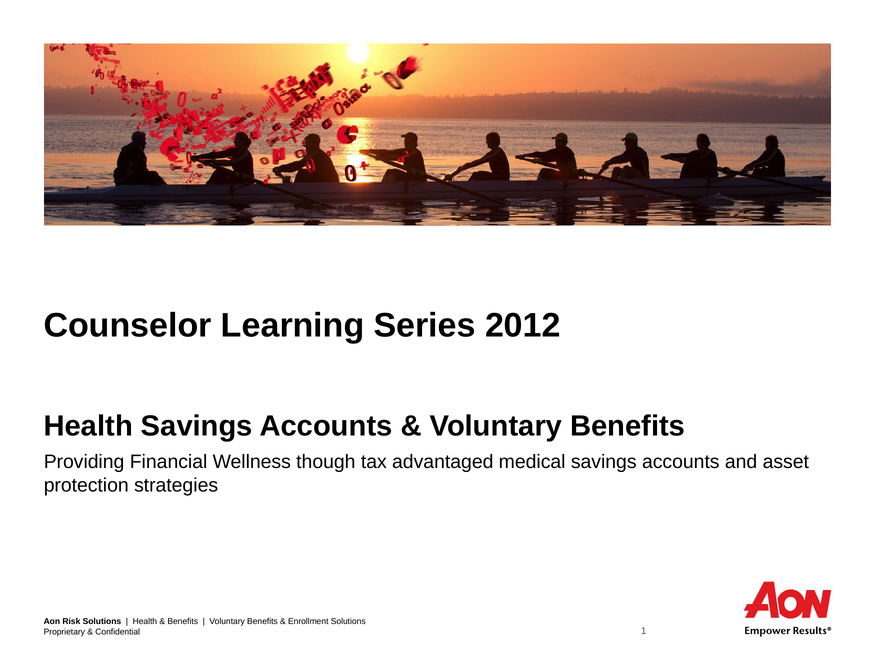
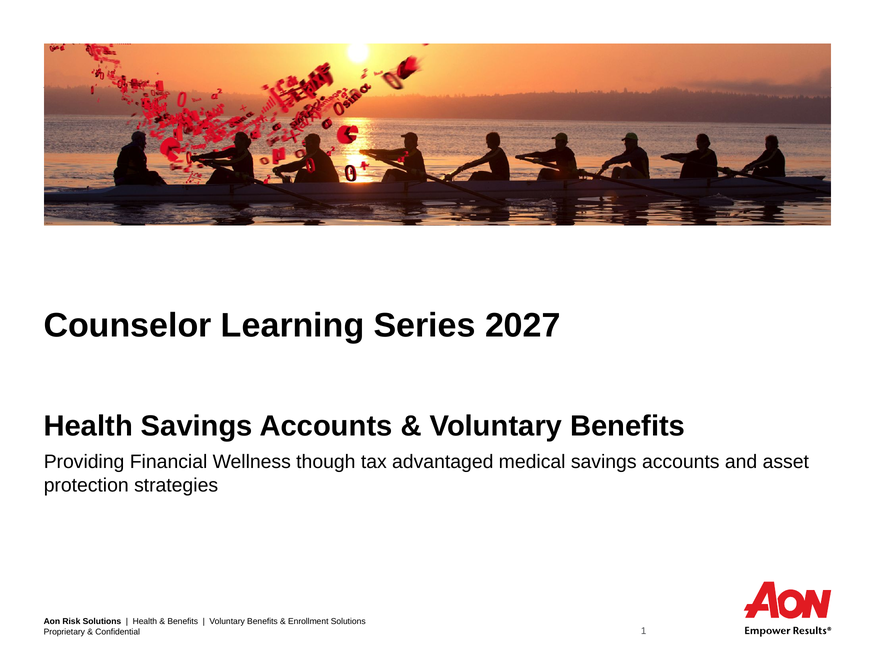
2012: 2012 -> 2027 (523, 325)
